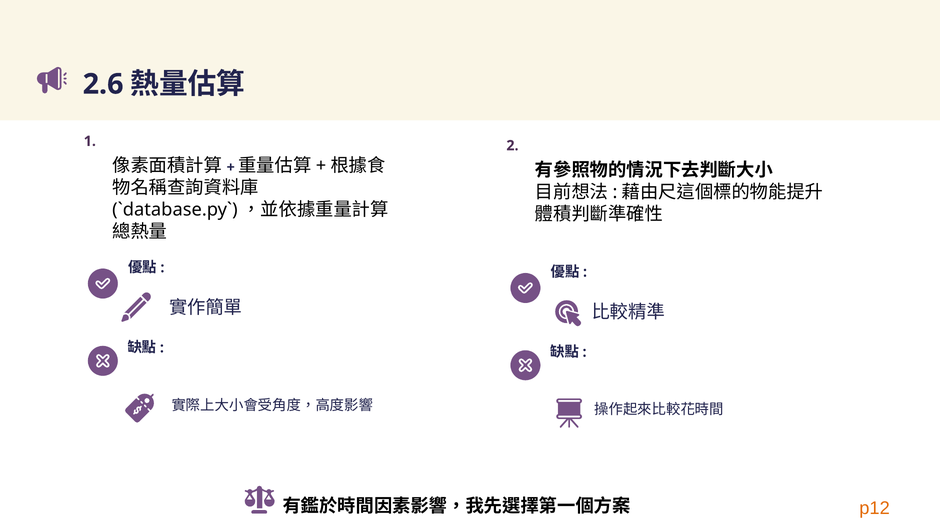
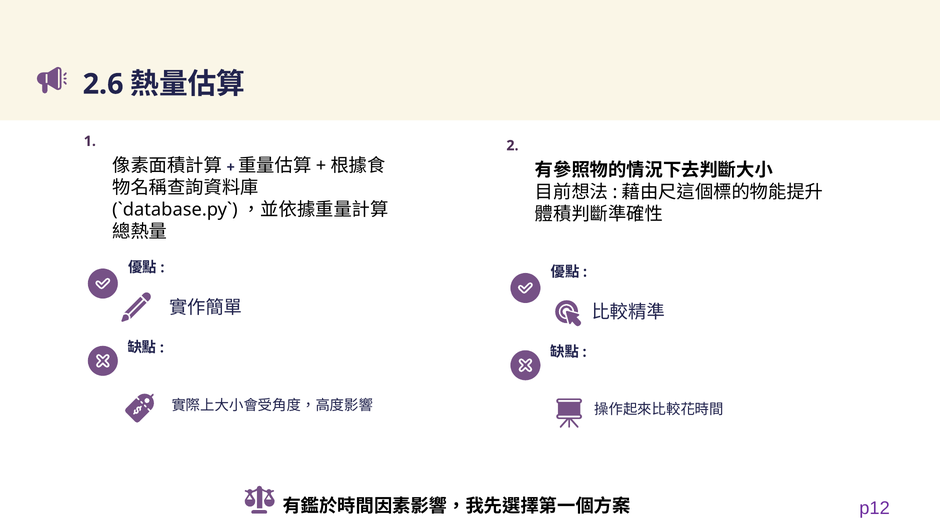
p12 colour: orange -> purple (875, 508)
